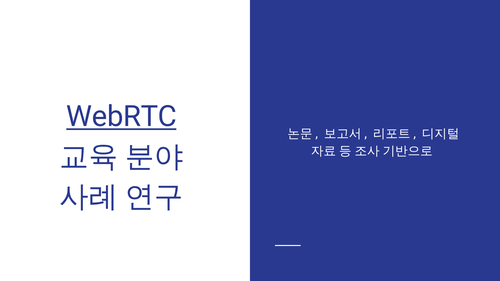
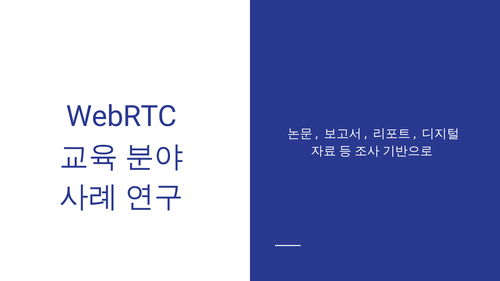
WebRTC underline: present -> none (122, 117)
